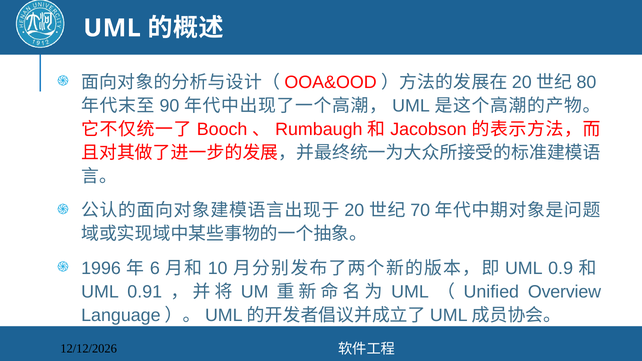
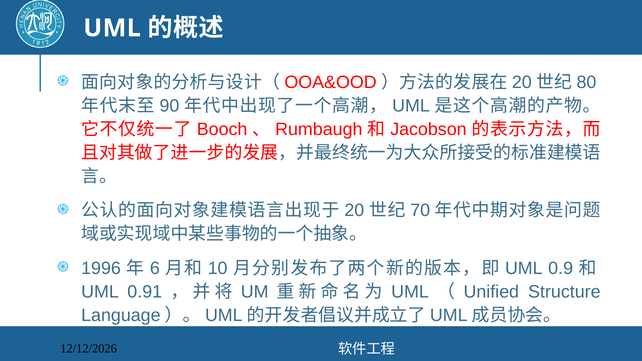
Overview: Overview -> Structure (564, 292)
